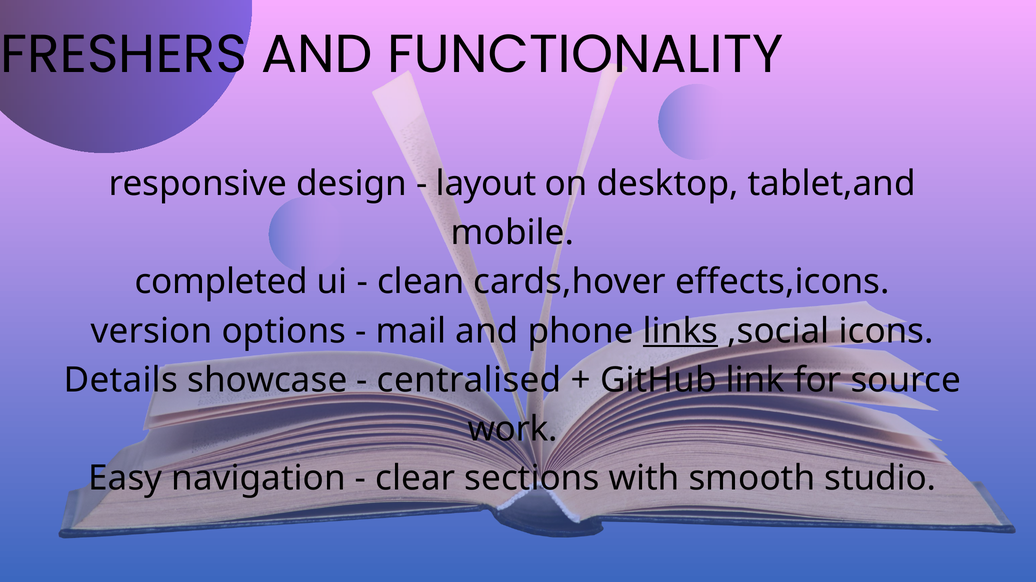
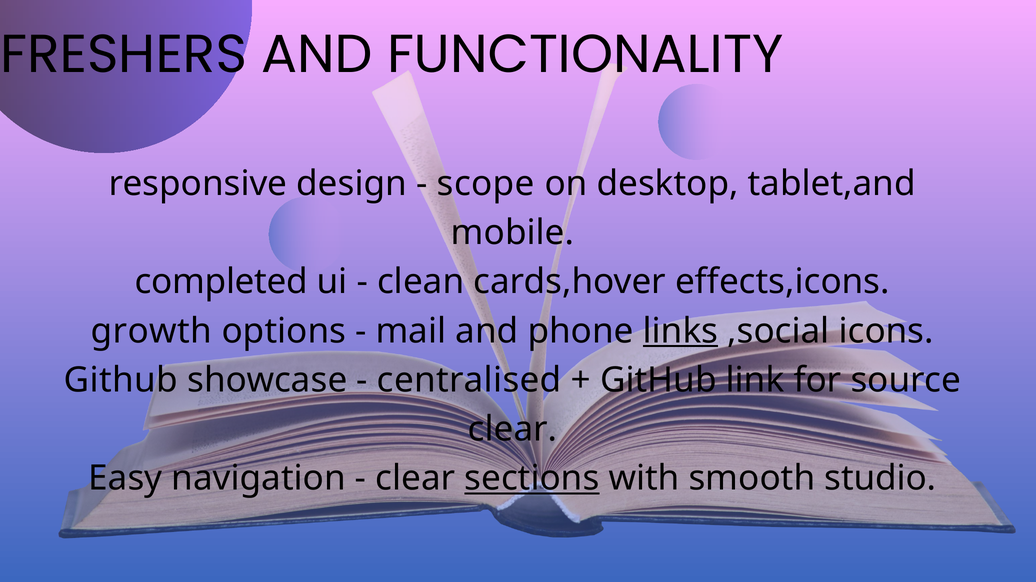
layout: layout -> scope (486, 184)
version: version -> growth (152, 331)
Details: Details -> Github (121, 381)
work: work -> clear (513, 430)
sections underline: none -> present (532, 479)
